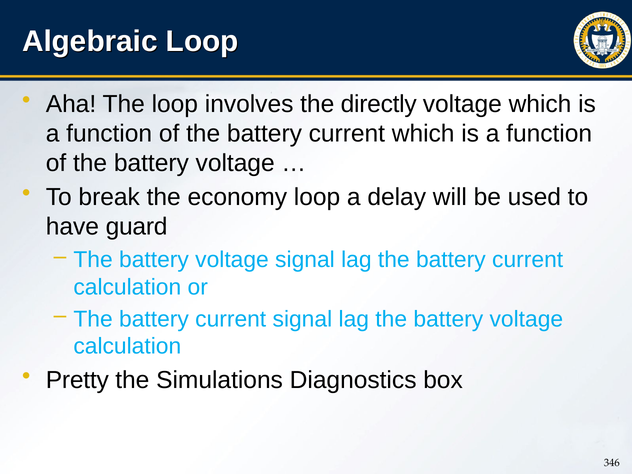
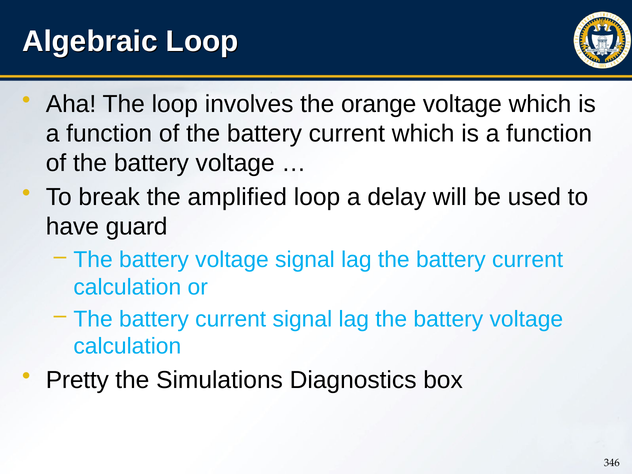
directly: directly -> orange (379, 104)
economy: economy -> amplified (237, 197)
